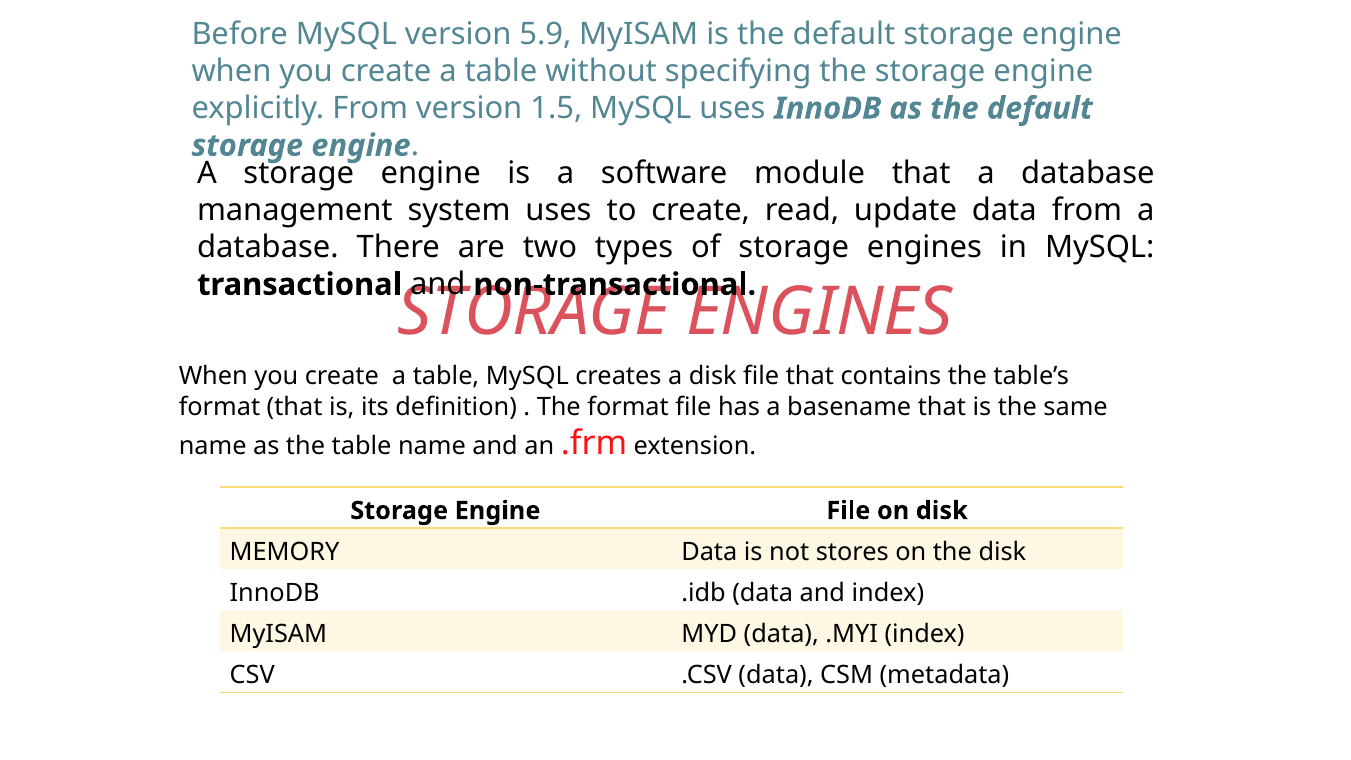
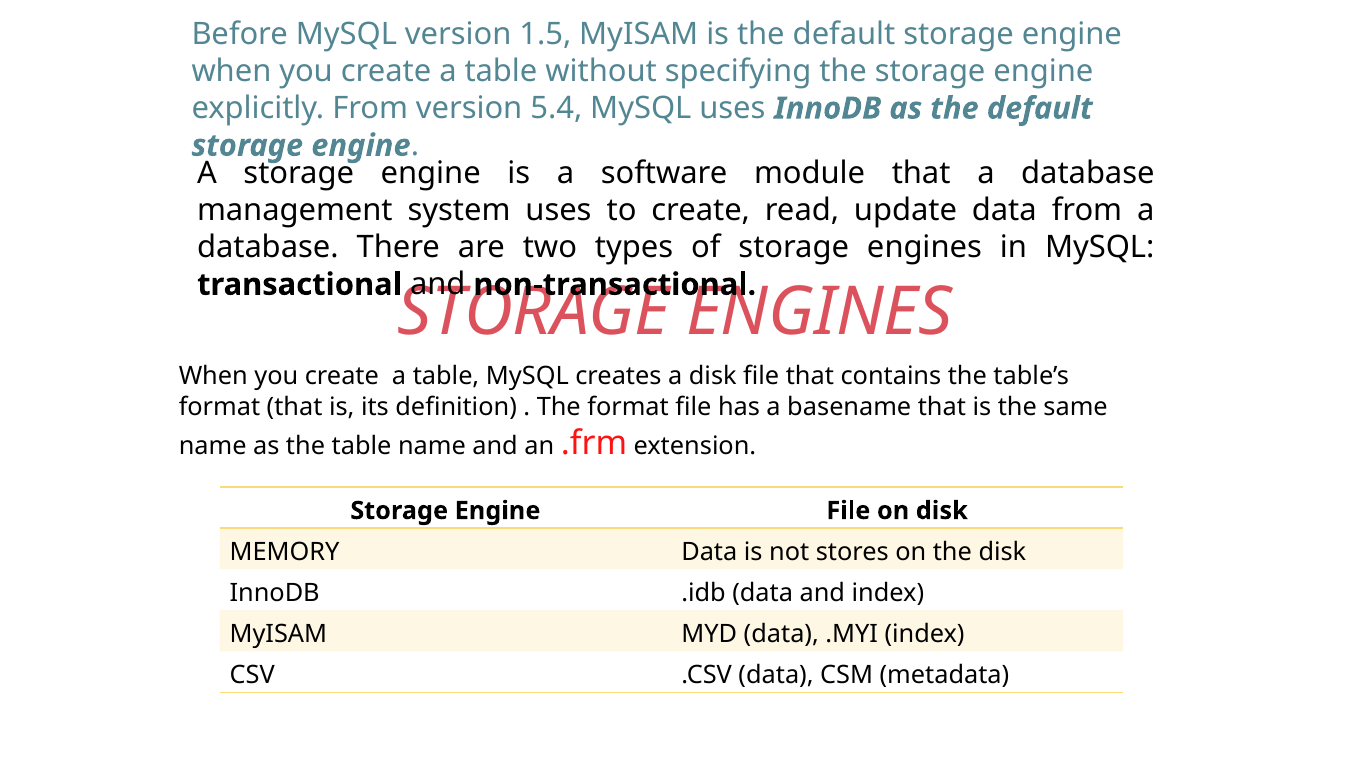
5.9: 5.9 -> 1.5 (545, 34)
1.5: 1.5 -> 5.4 (556, 108)
